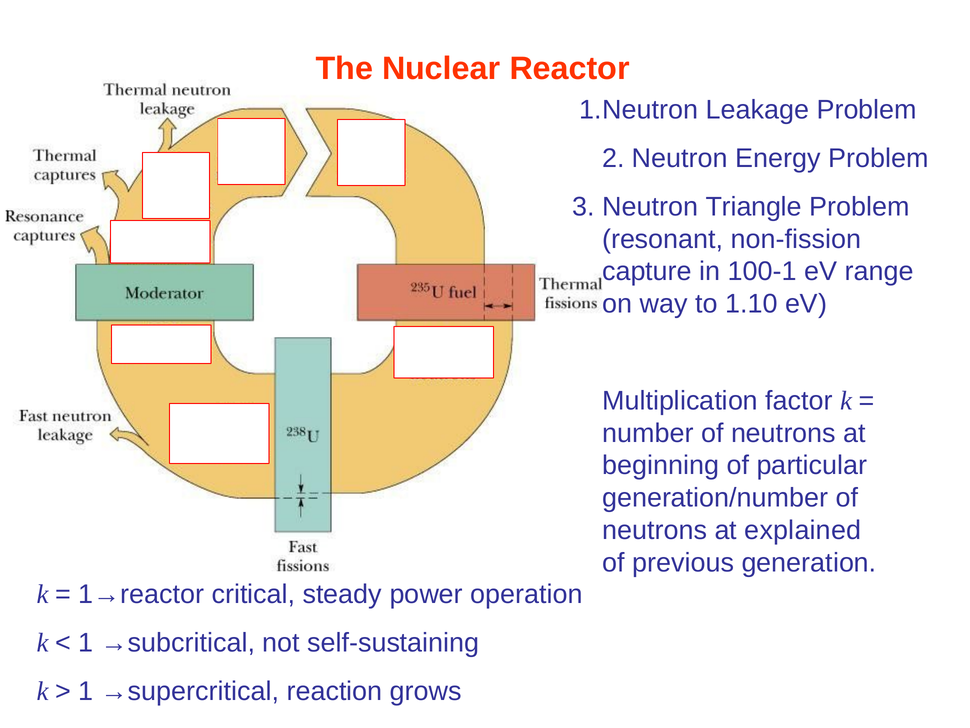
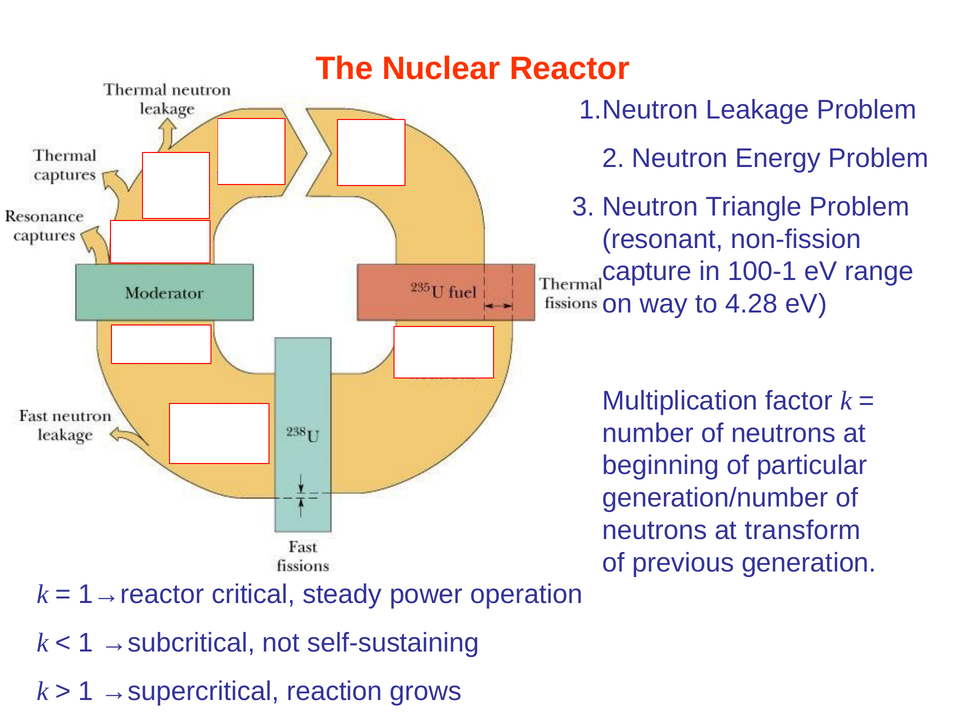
1.10: 1.10 -> 4.28 (751, 304)
explained: explained -> transform (803, 530)
